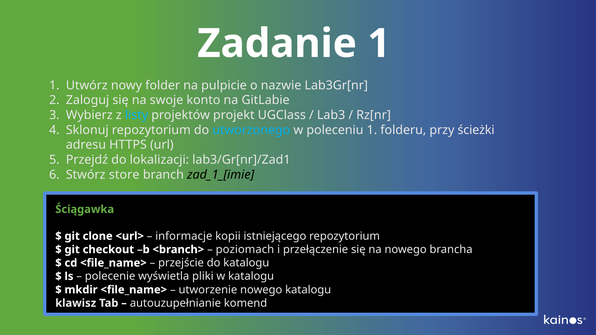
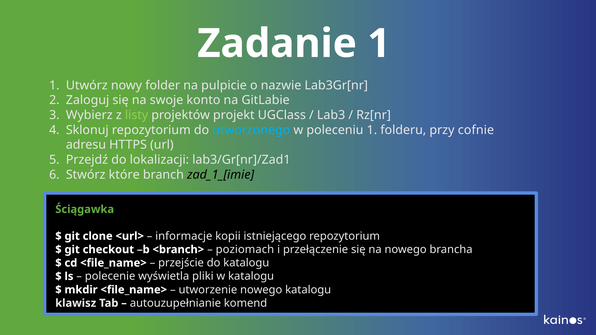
listy colour: light blue -> light green (137, 115)
ścieżki: ścieżki -> cofnie (476, 130)
store: store -> które (124, 175)
